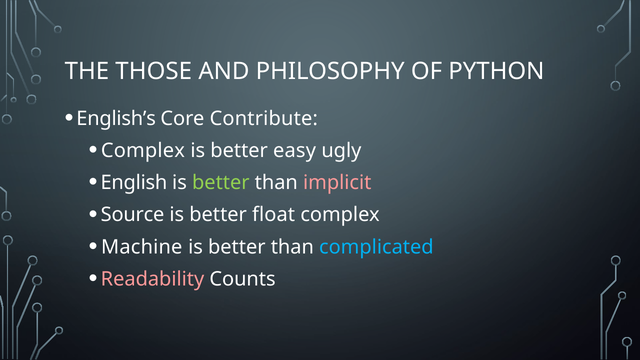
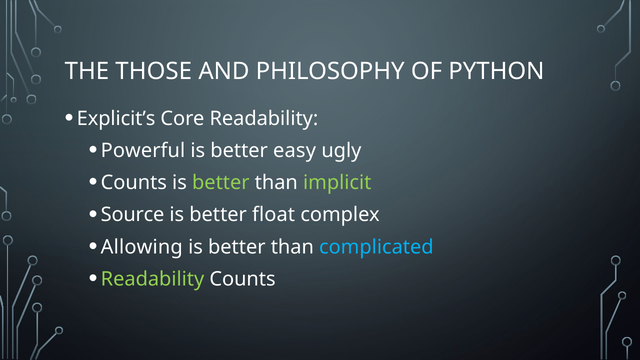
English’s: English’s -> Explicit’s (116, 118)
Core Contribute: Contribute -> Readability (264, 118)
Complex: Complex -> Powerful (143, 151)
English: English -> Counts (134, 183)
implicit colour: pink -> light green (337, 183)
Machine: Machine -> Allowing (142, 247)
Readability colour: pink -> light green (152, 279)
